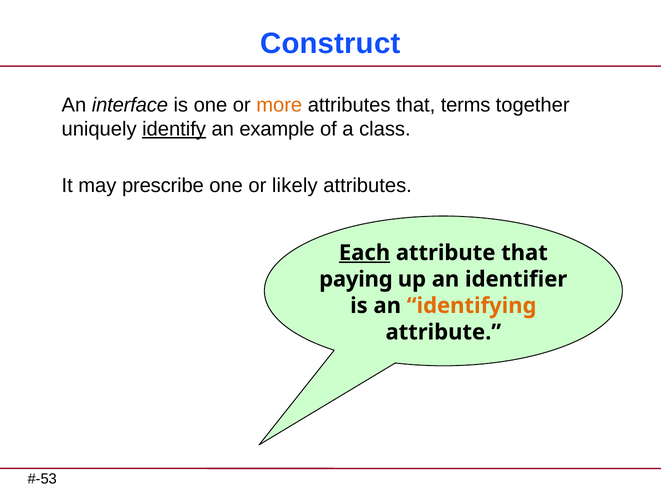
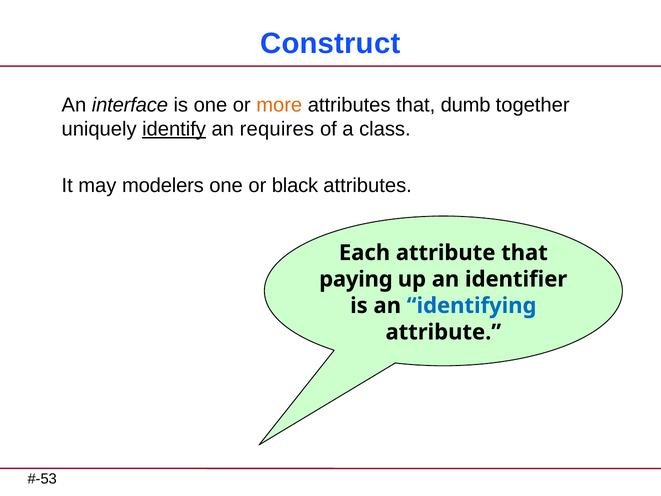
terms: terms -> dumb (466, 105)
example: example -> requires (277, 129)
prescribe: prescribe -> modelers (163, 186)
likely: likely -> black (295, 186)
Each underline: present -> none (364, 253)
identifying colour: orange -> blue (472, 306)
